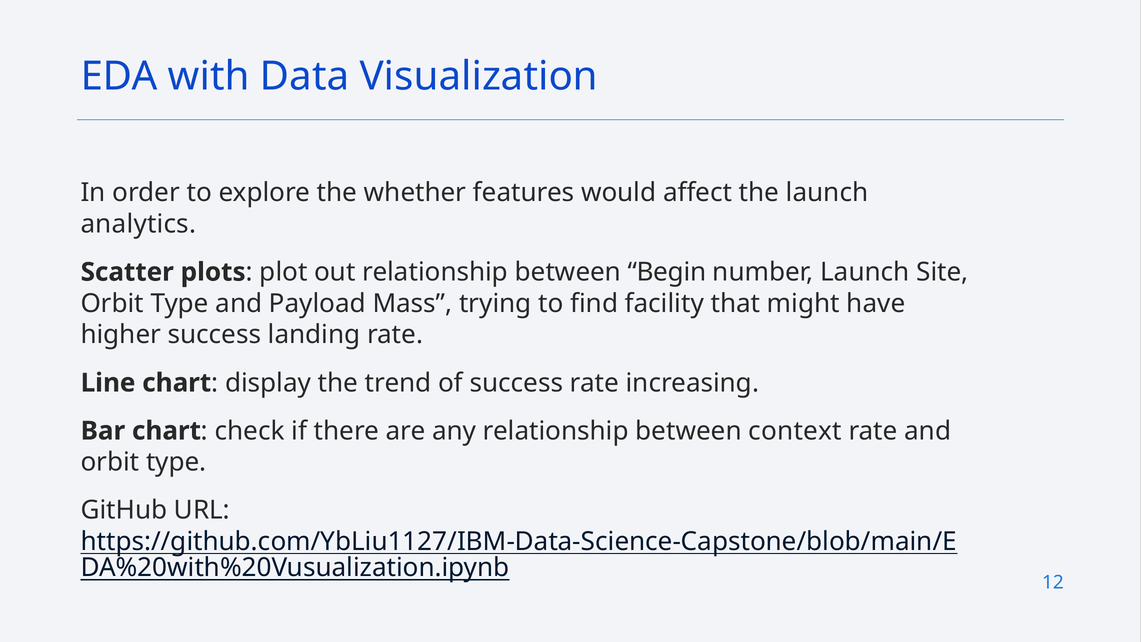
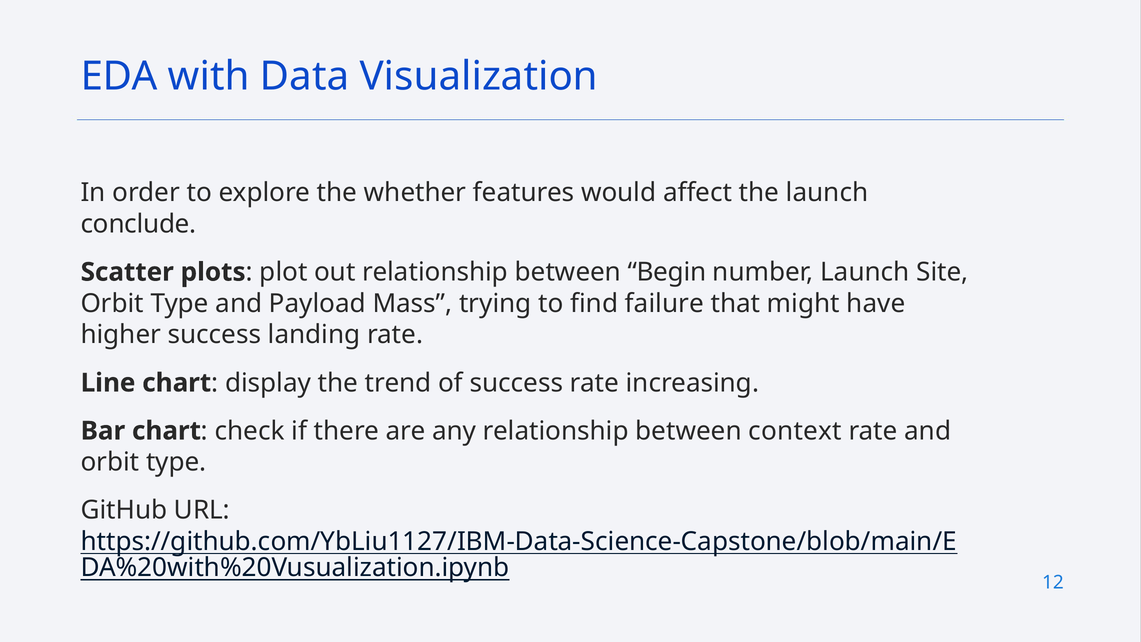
analytics: analytics -> conclude (139, 224)
facility: facility -> failure (664, 303)
